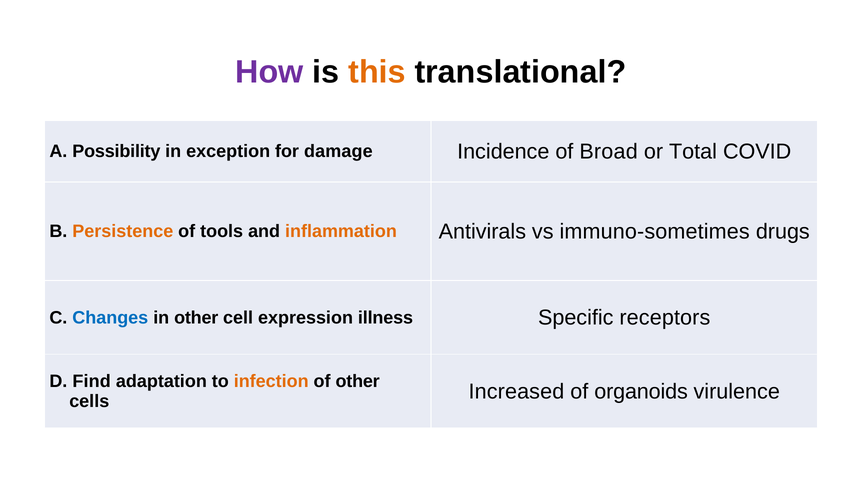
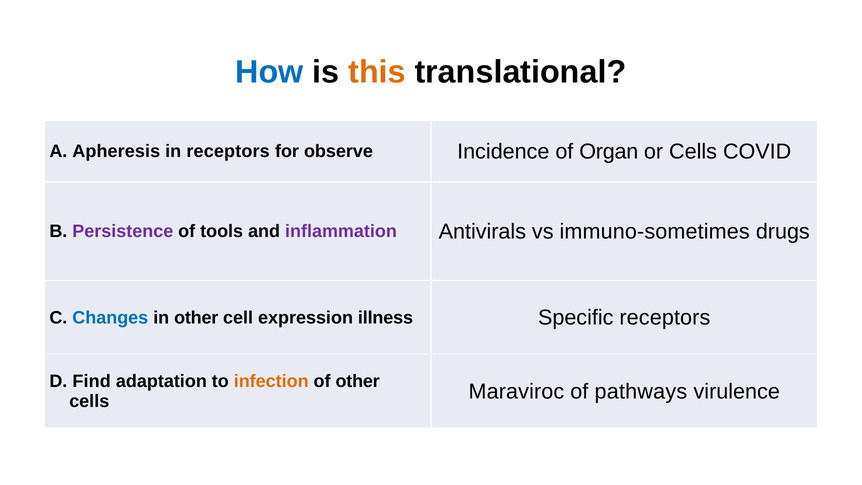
How colour: purple -> blue (269, 72)
Possibility: Possibility -> Apheresis (116, 152)
in exception: exception -> receptors (228, 152)
damage: damage -> observe (338, 152)
Broad: Broad -> Organ (609, 152)
or Total: Total -> Cells (693, 152)
Persistence colour: orange -> purple (123, 231)
inflammation colour: orange -> purple (341, 231)
Increased: Increased -> Maraviroc (516, 391)
organoids: organoids -> pathways (641, 391)
